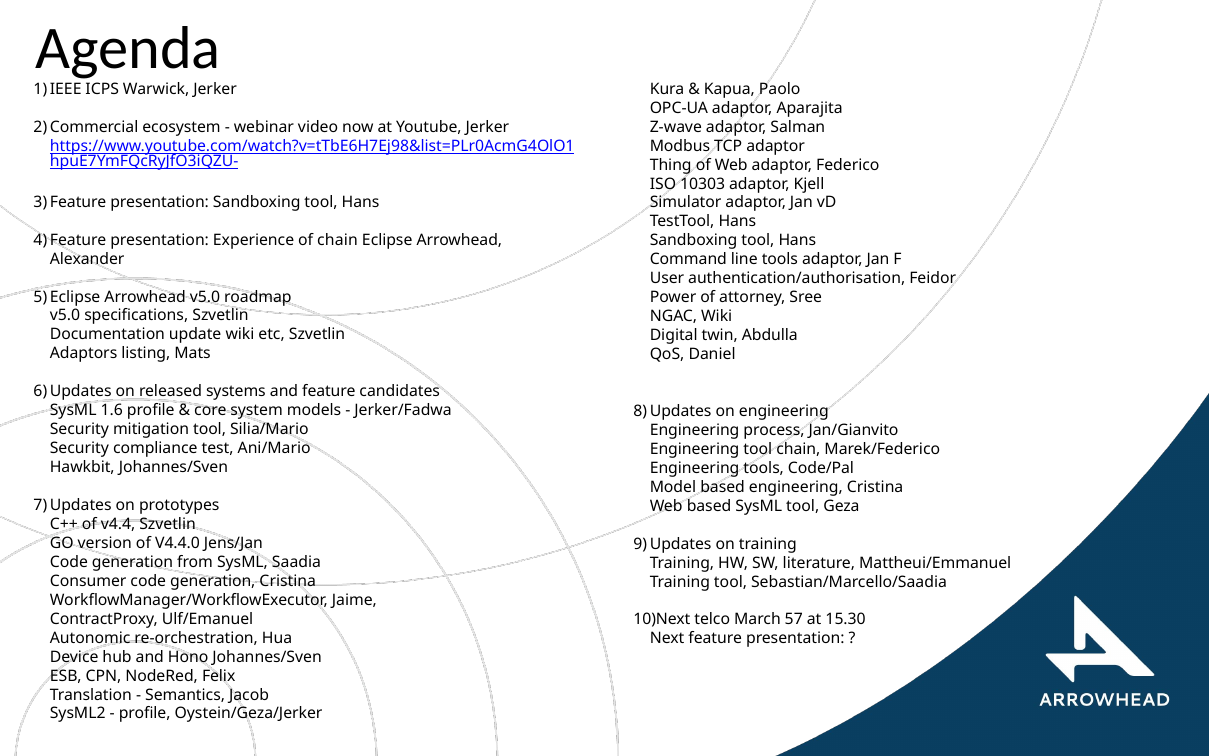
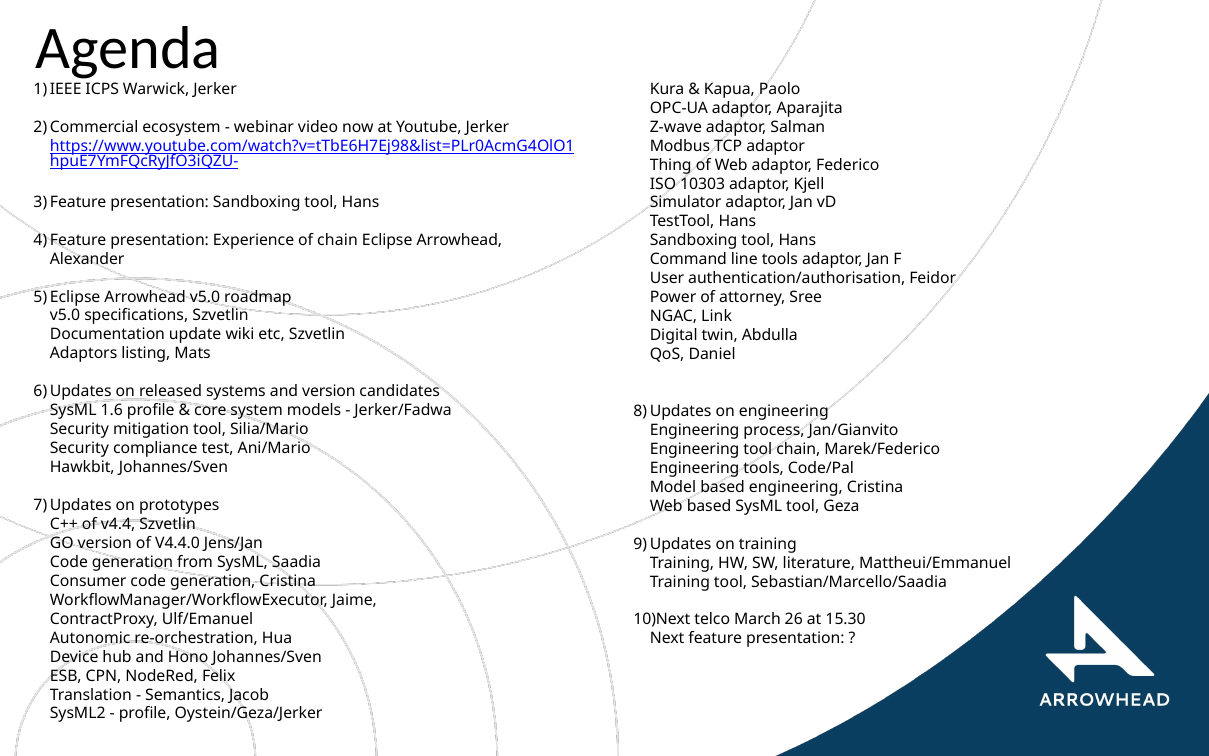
NGAC Wiki: Wiki -> Link (717, 316)
and feature: feature -> version (329, 391)
57: 57 -> 26 (794, 619)
